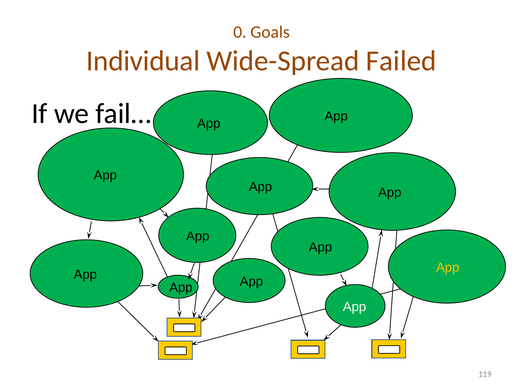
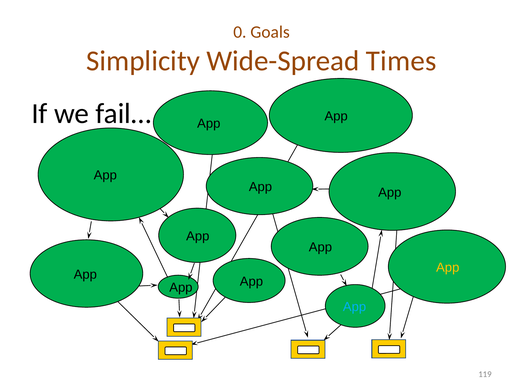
Individual: Individual -> Simplicity (143, 61)
Failed: Failed -> Times (401, 61)
App colour: white -> light blue (355, 307)
